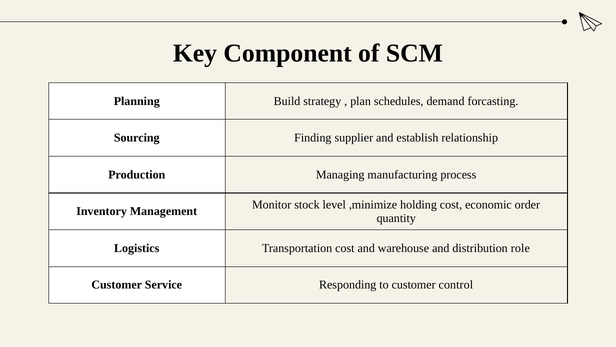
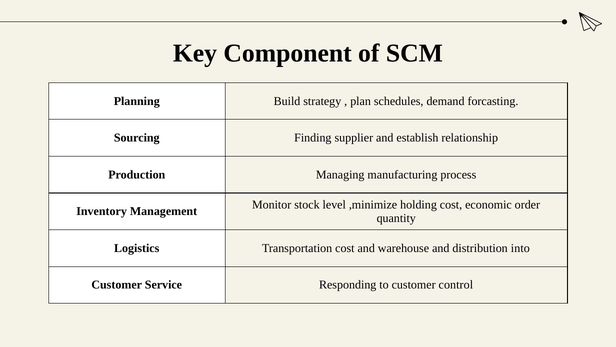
role: role -> into (520, 248)
